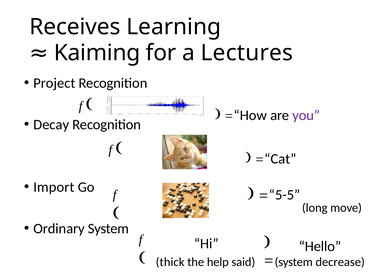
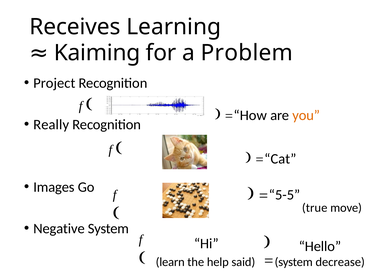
Lectures: Lectures -> Problem (247, 53)
you colour: purple -> orange (306, 115)
Decay: Decay -> Really (51, 125)
Import: Import -> Images (54, 187)
long: long -> true (315, 208)
Ordinary: Ordinary -> Negative (59, 229)
thick: thick -> learn (170, 262)
